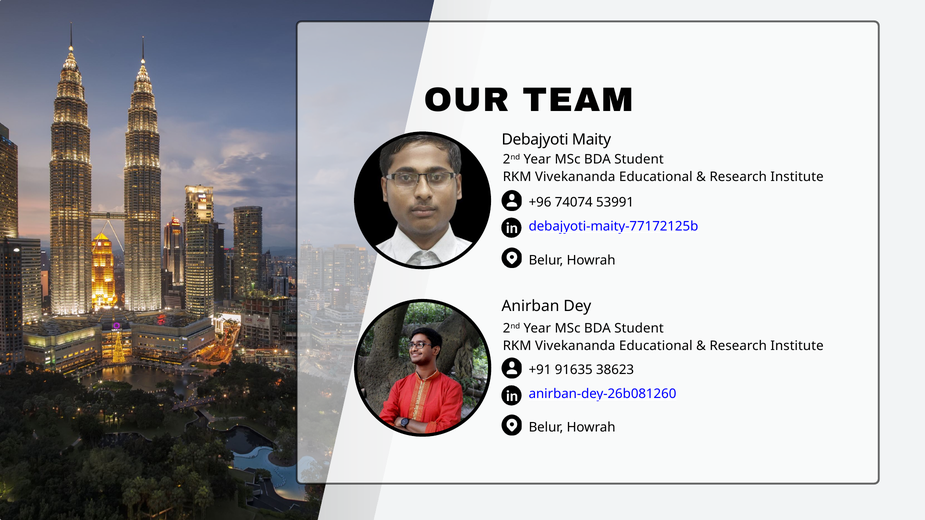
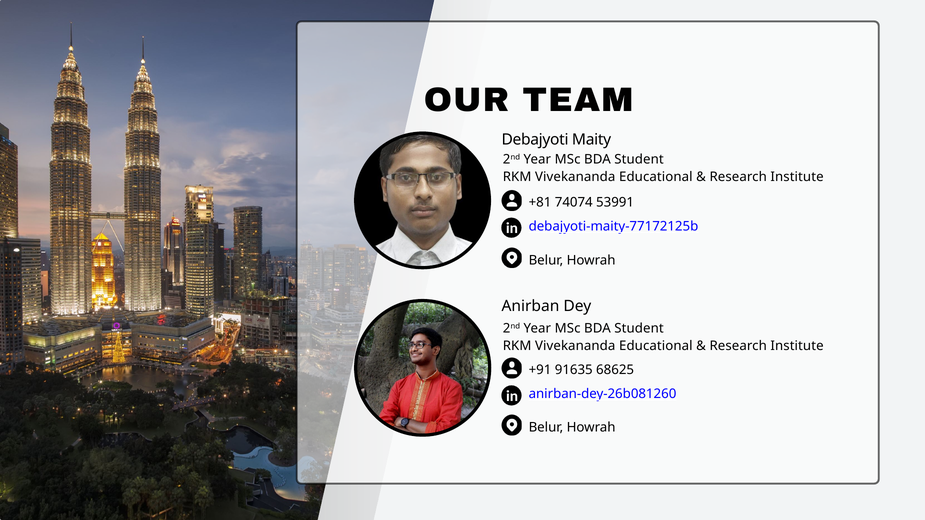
+96: +96 -> +81 (540, 202)
38623: 38623 -> 68625 (615, 370)
